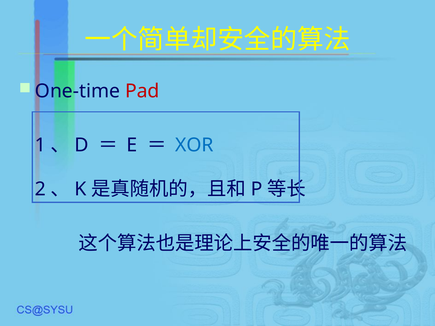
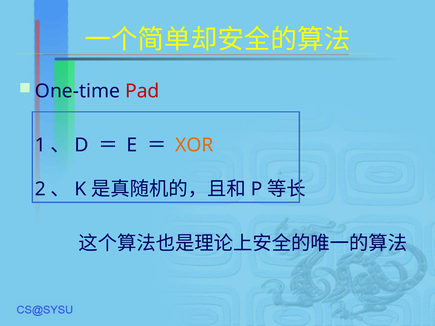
XOR colour: blue -> orange (194, 145)
